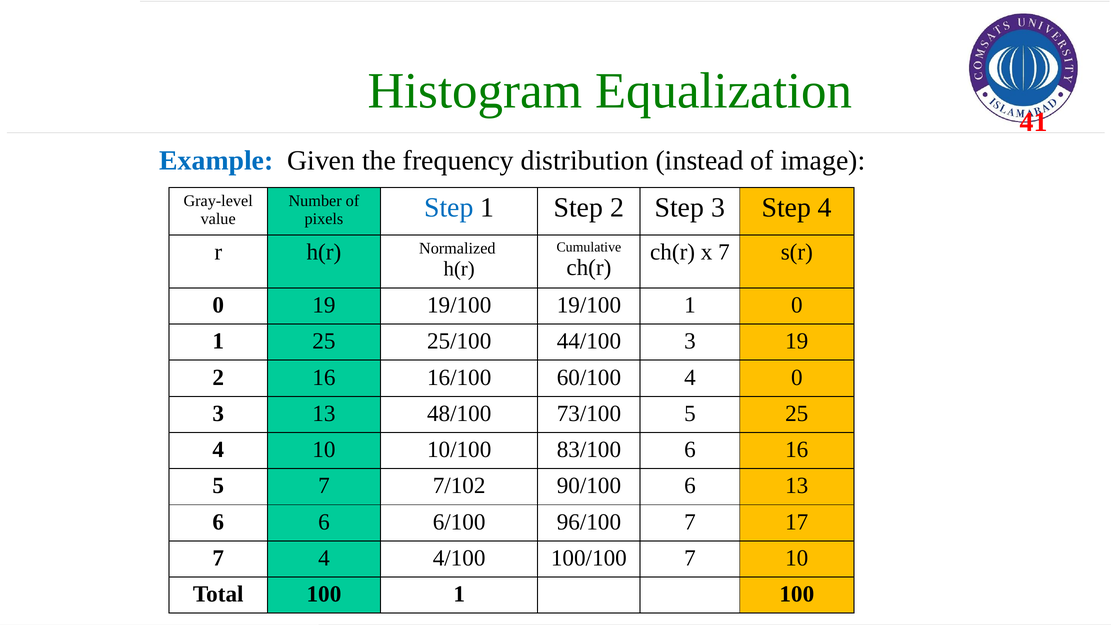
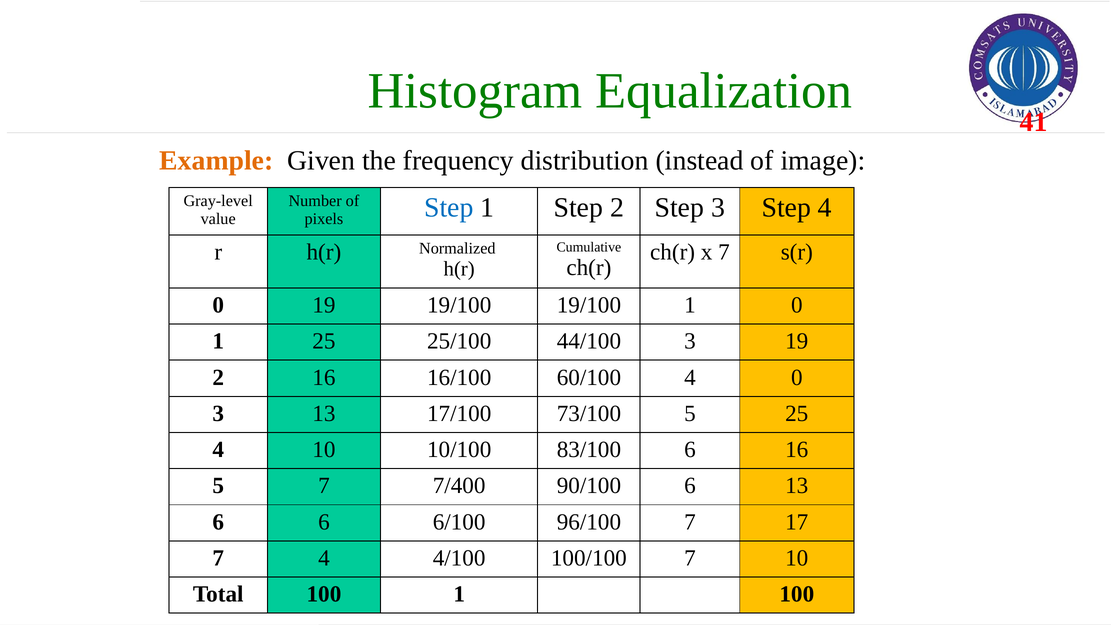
Example colour: blue -> orange (216, 161)
48/100: 48/100 -> 17/100 (459, 413)
7/102: 7/102 -> 7/400 (459, 486)
